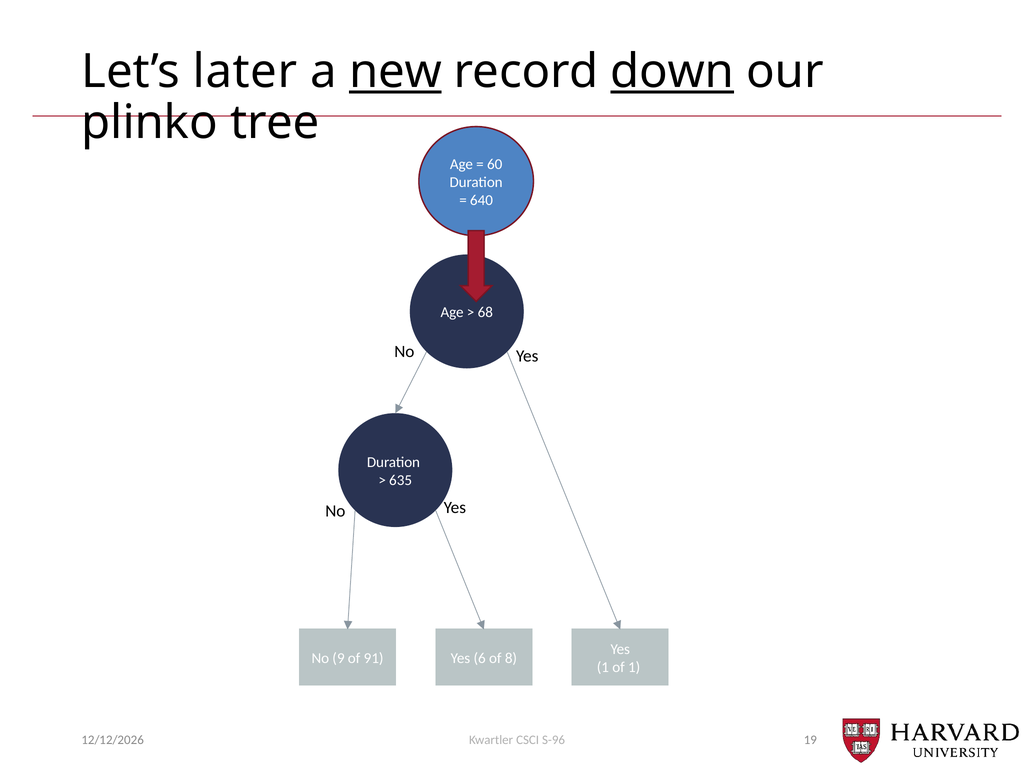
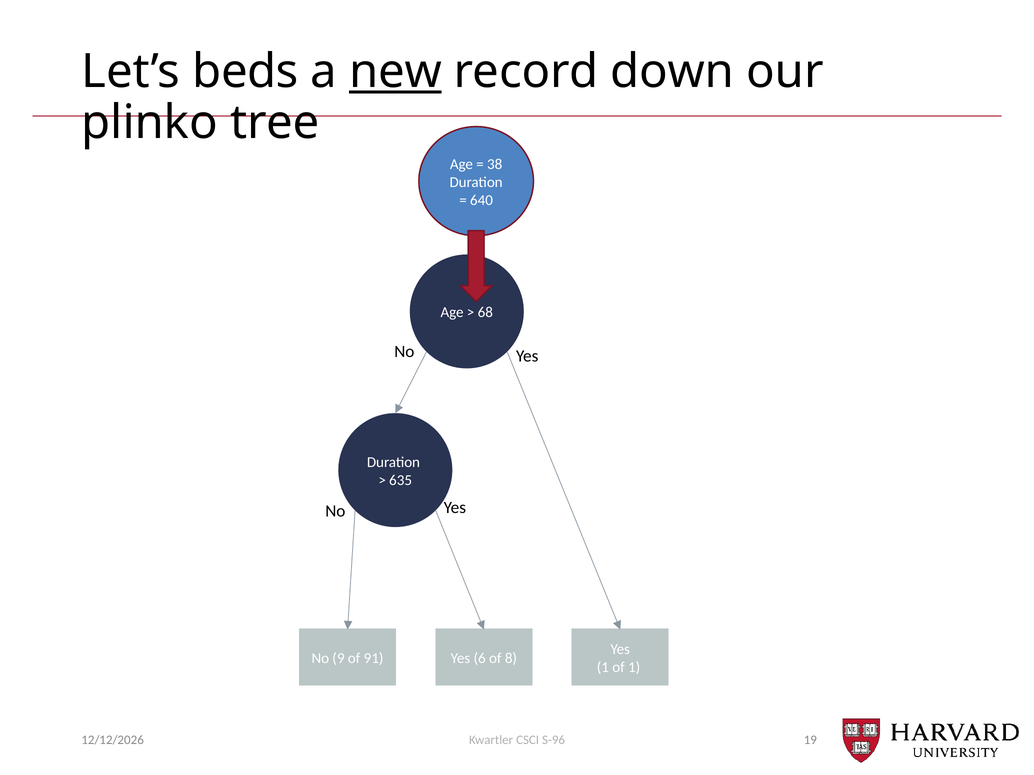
later: later -> beds (246, 72)
down underline: present -> none (672, 72)
60: 60 -> 38 (495, 164)
